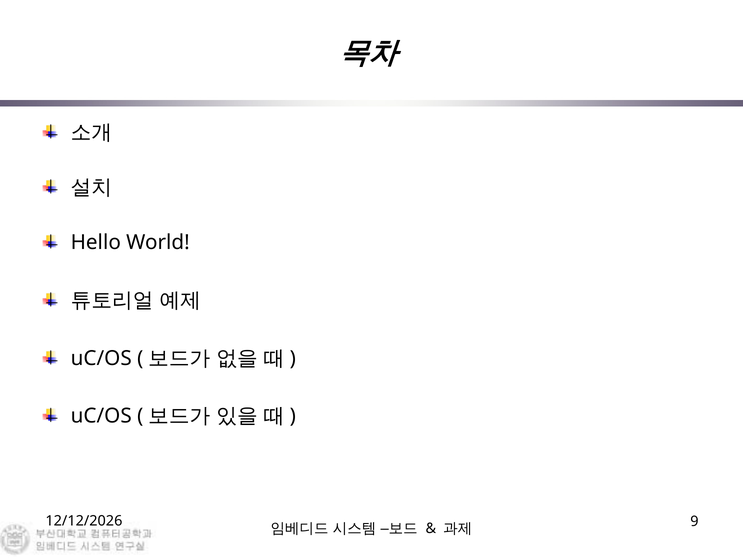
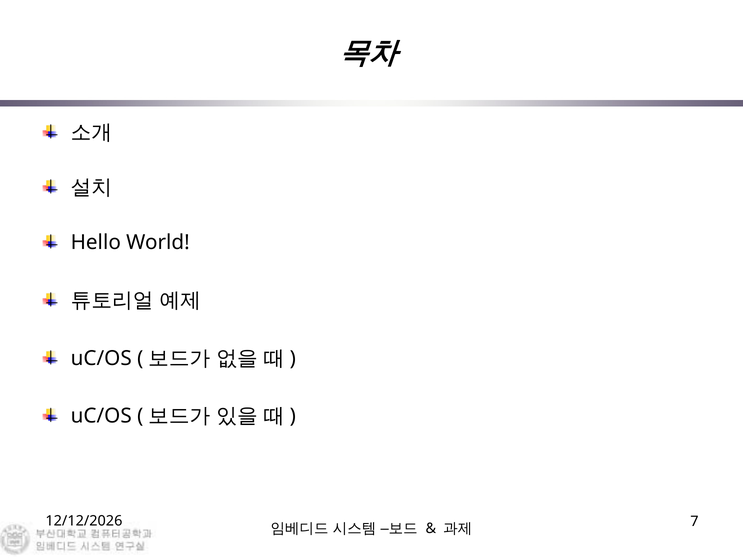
9: 9 -> 7 (694, 521)
